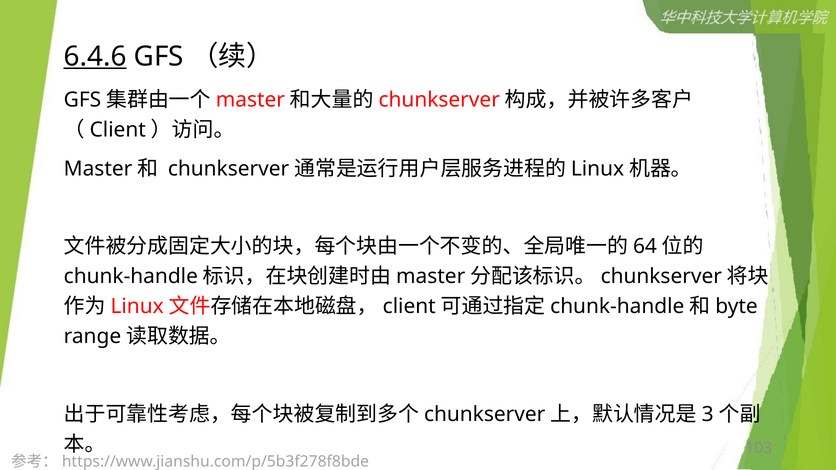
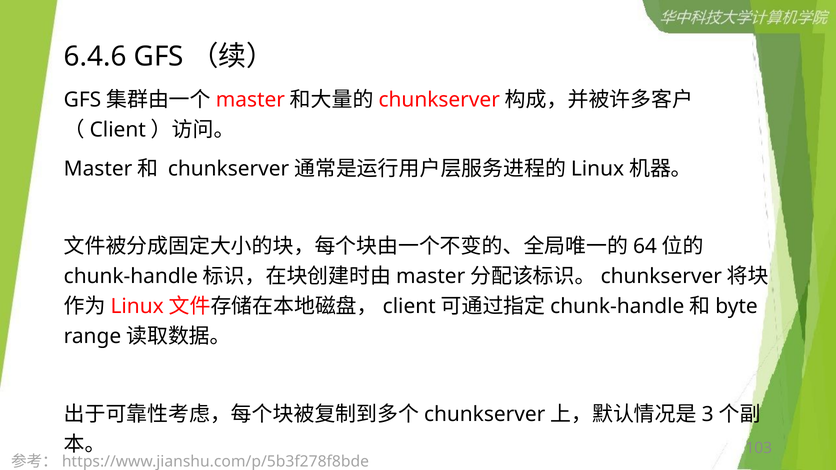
6.4.6 underline: present -> none (95, 56)
